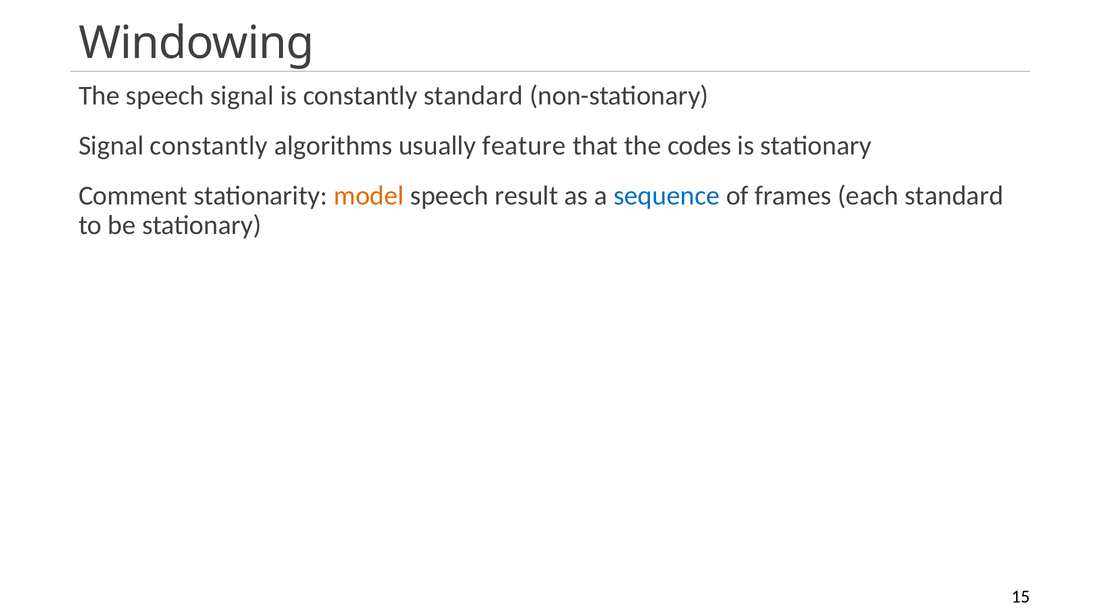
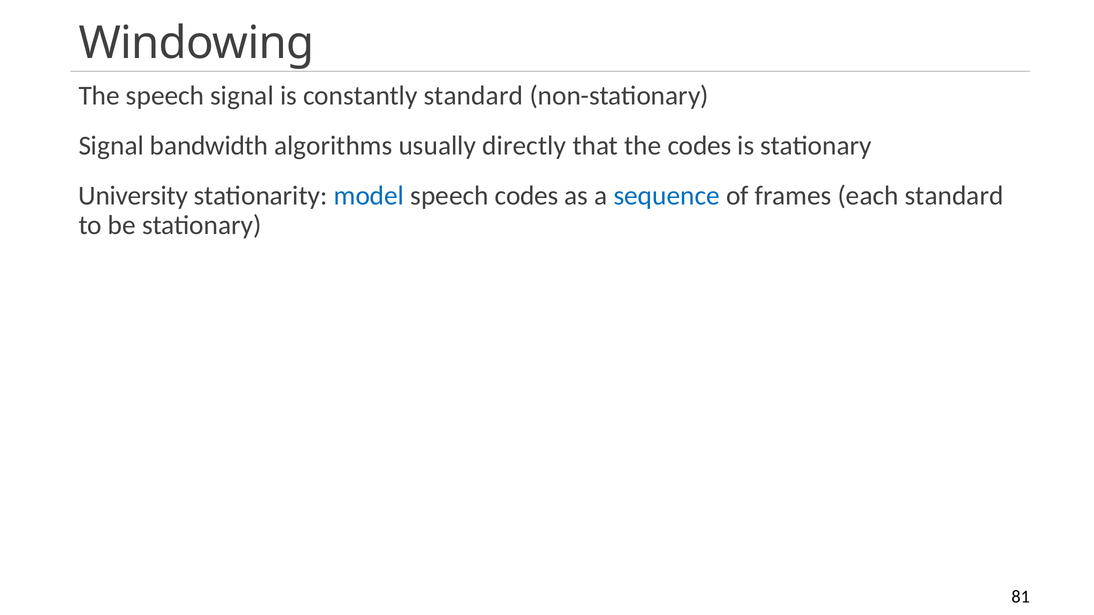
Signal constantly: constantly -> bandwidth (209, 146)
feature: feature -> directly (524, 146)
Comment: Comment -> University (133, 196)
model colour: orange -> blue (369, 196)
speech result: result -> codes (527, 196)
15: 15 -> 81 (1021, 597)
